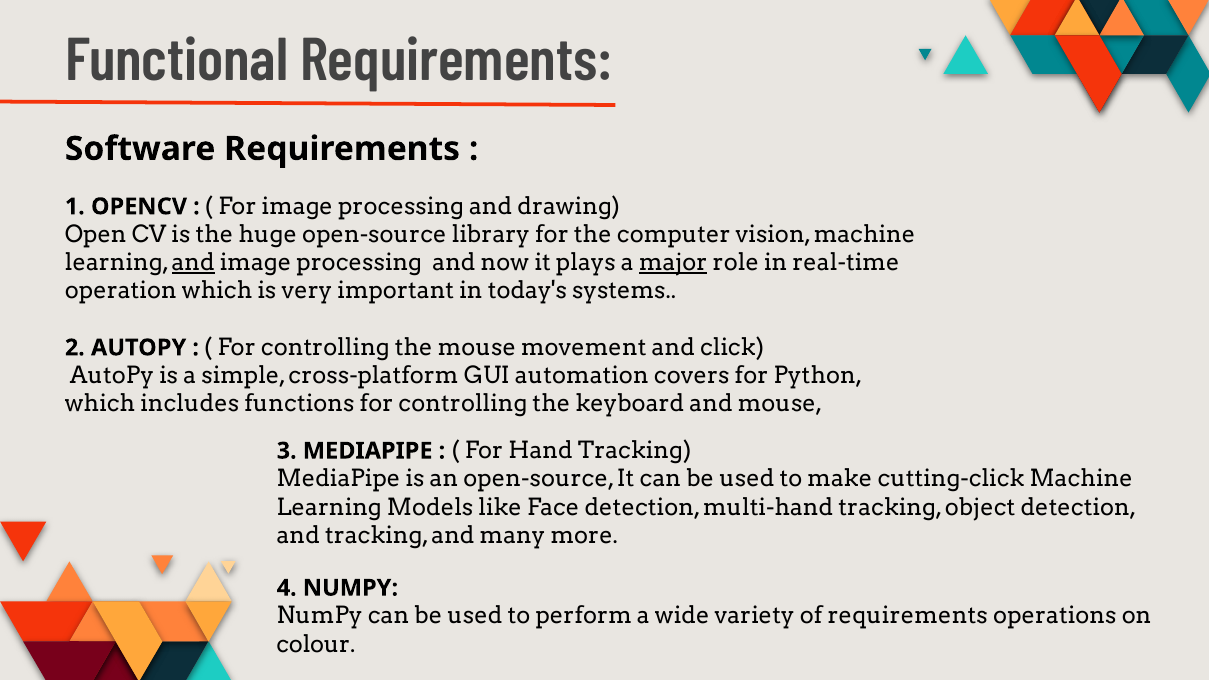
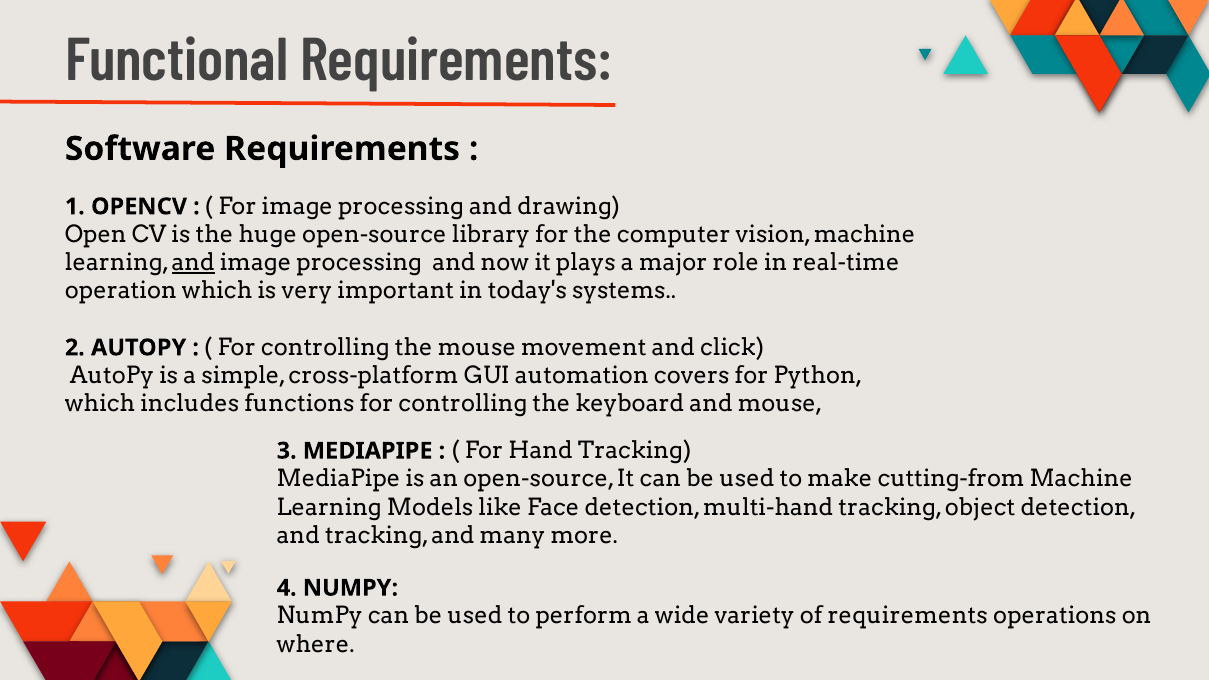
major underline: present -> none (673, 263)
cutting-click: cutting-click -> cutting-from (951, 479)
colour: colour -> where (316, 644)
